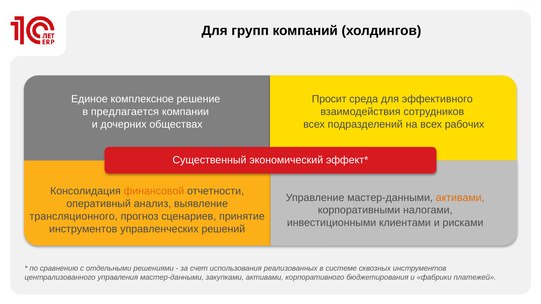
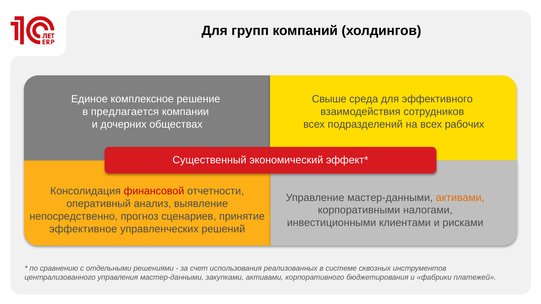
Просит: Просит -> Свыше (329, 99)
финансовой colour: orange -> red (154, 191)
трансляционного: трансляционного -> непосредственно (74, 217)
инструментов: инструментов -> эффективное (83, 229)
